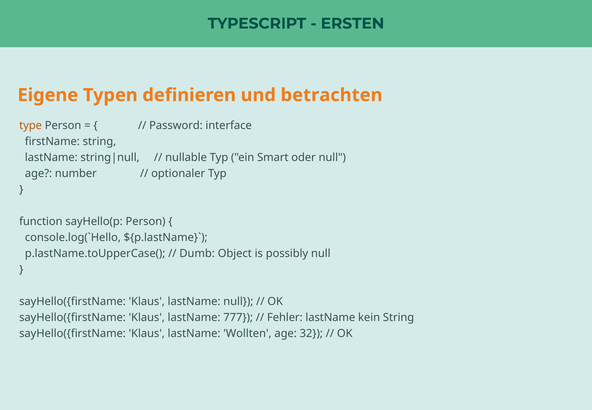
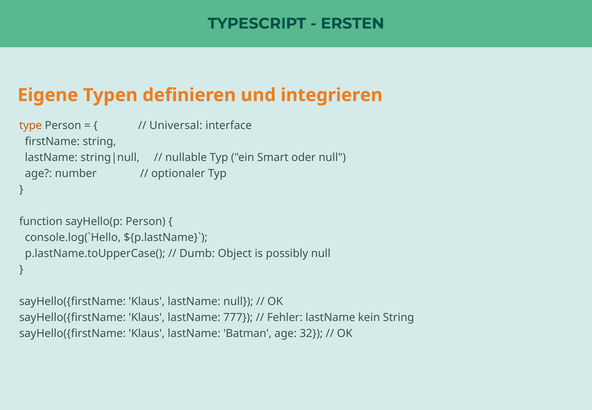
betrachten: betrachten -> integrieren (332, 95)
Password: Password -> Universal (176, 125)
Wollten: Wollten -> Batman (247, 333)
